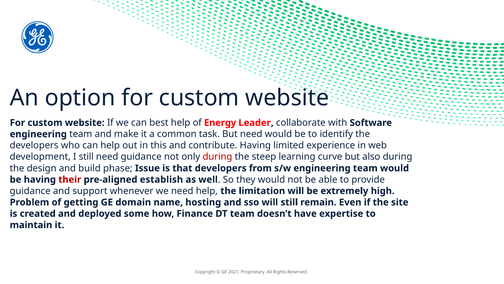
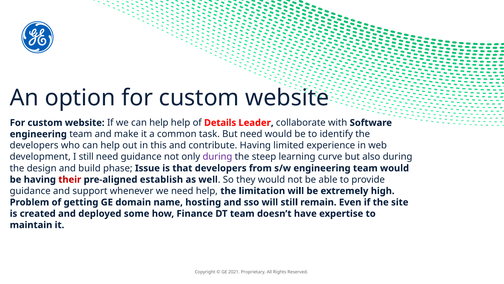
we can best: best -> help (159, 123)
Energy: Energy -> Details (220, 123)
during colour: red -> purple (217, 157)
